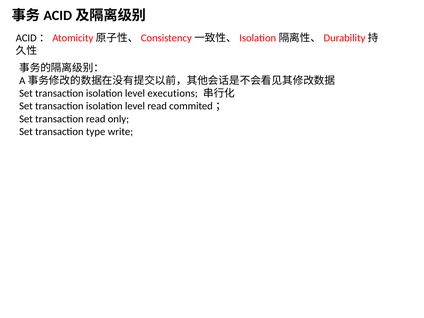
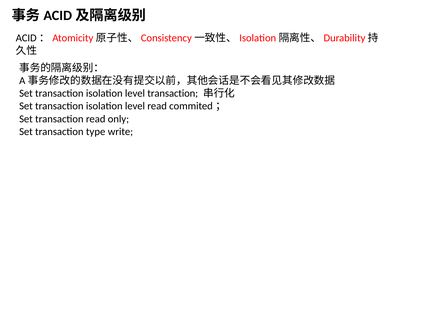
level executions: executions -> transaction (173, 93)
